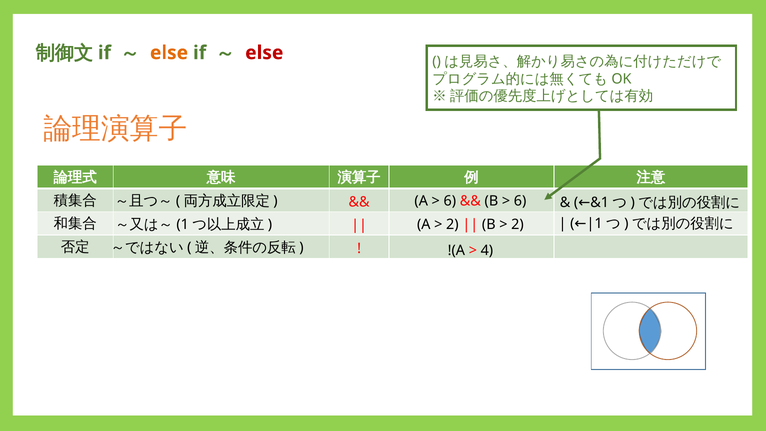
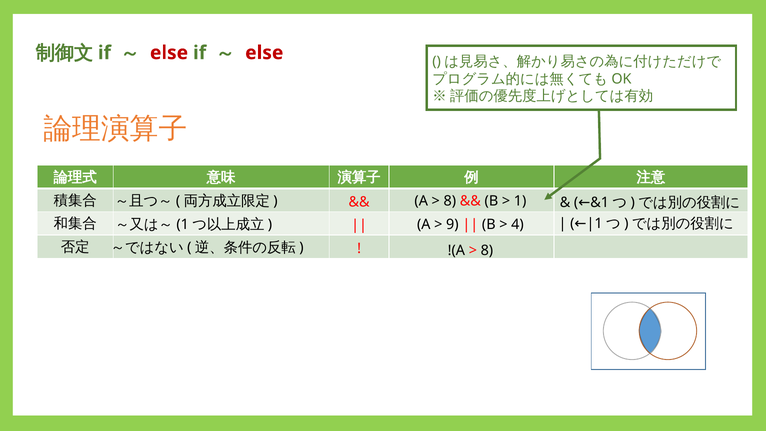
else colour: orange -> red (169, 53)
6: 6 -> 8 (450, 201)
6: 6 -> 1 (520, 201)
2: 2 -> 9 (452, 224)
2: 2 -> 4 (517, 224)
4: 4 -> 8 (487, 250)
